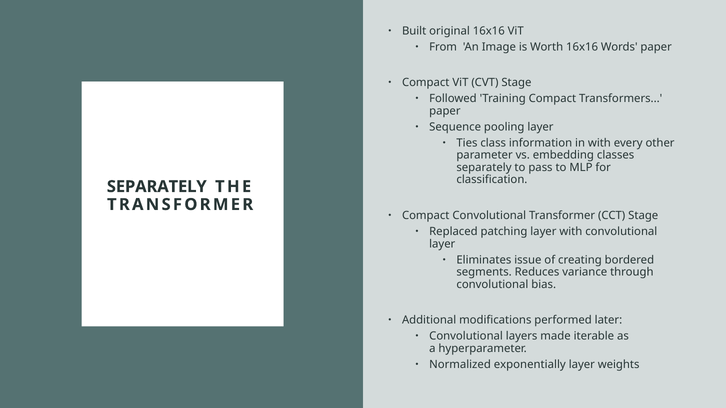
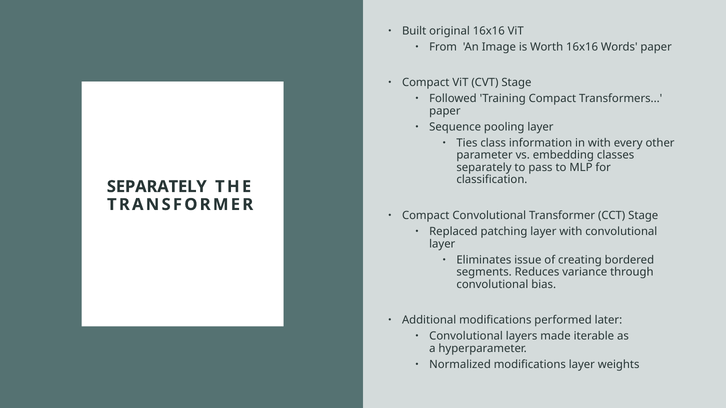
Normalized exponentially: exponentially -> modifications (530, 365)
